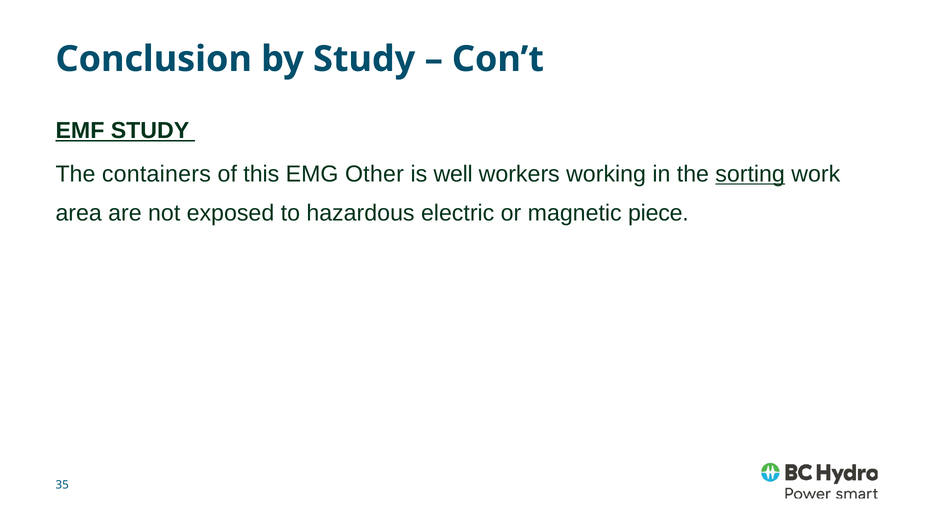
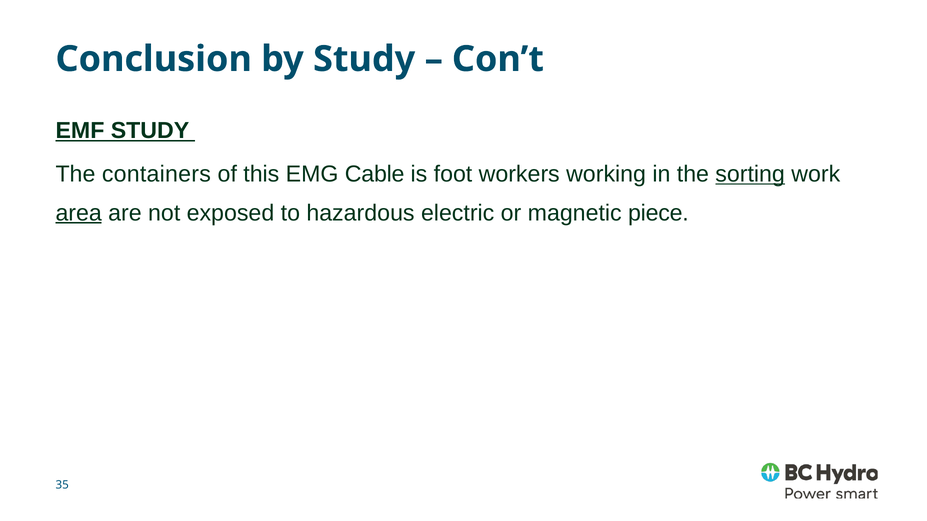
Other: Other -> Cable (375, 174)
well: well -> foot (453, 174)
area underline: none -> present (79, 213)
